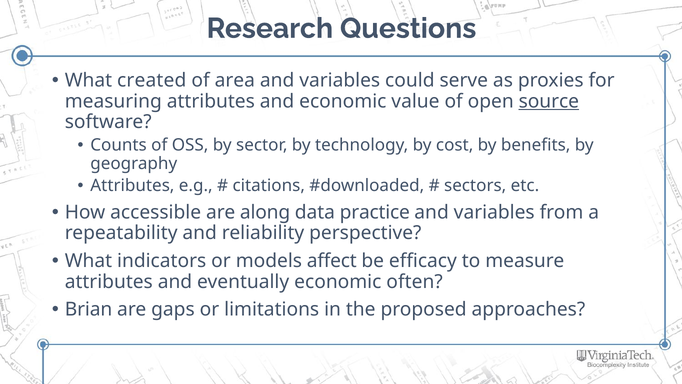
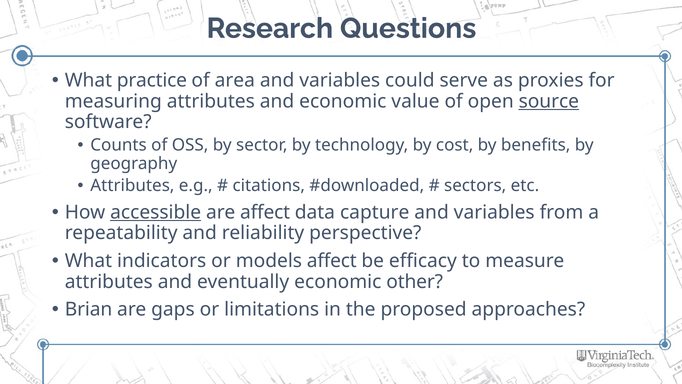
created: created -> practice (152, 81)
accessible underline: none -> present (156, 212)
are along: along -> affect (265, 212)
practice: practice -> capture (375, 212)
often: often -> other (415, 281)
